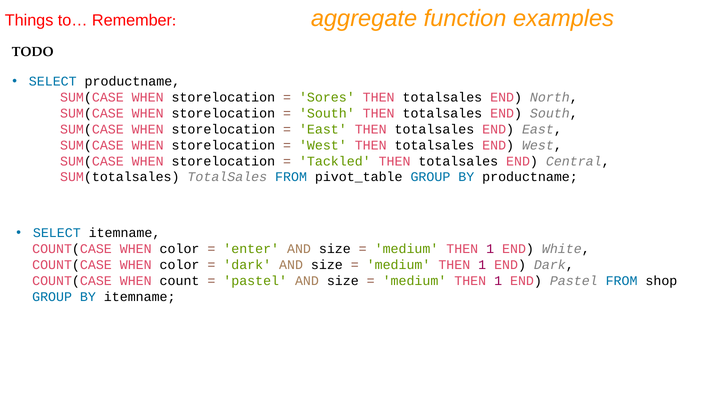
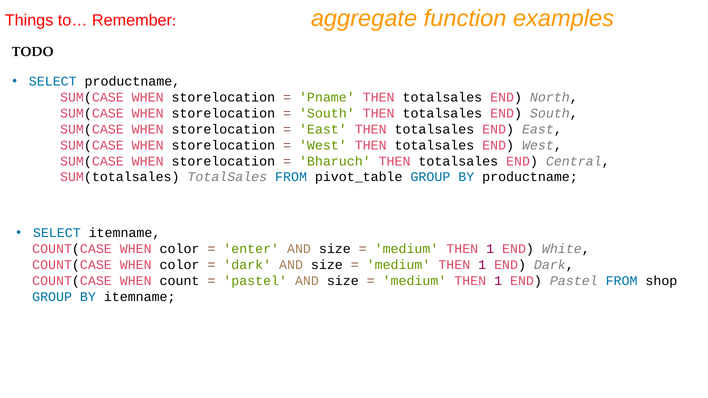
Sores: Sores -> Pname (327, 98)
Tackled: Tackled -> Bharuch (335, 161)
